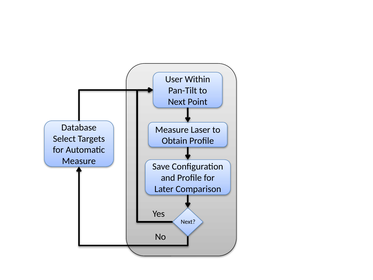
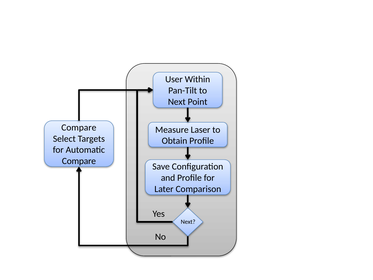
Database: Database -> Compare (79, 127)
Measure: Measure -> Compare (79, 161)
